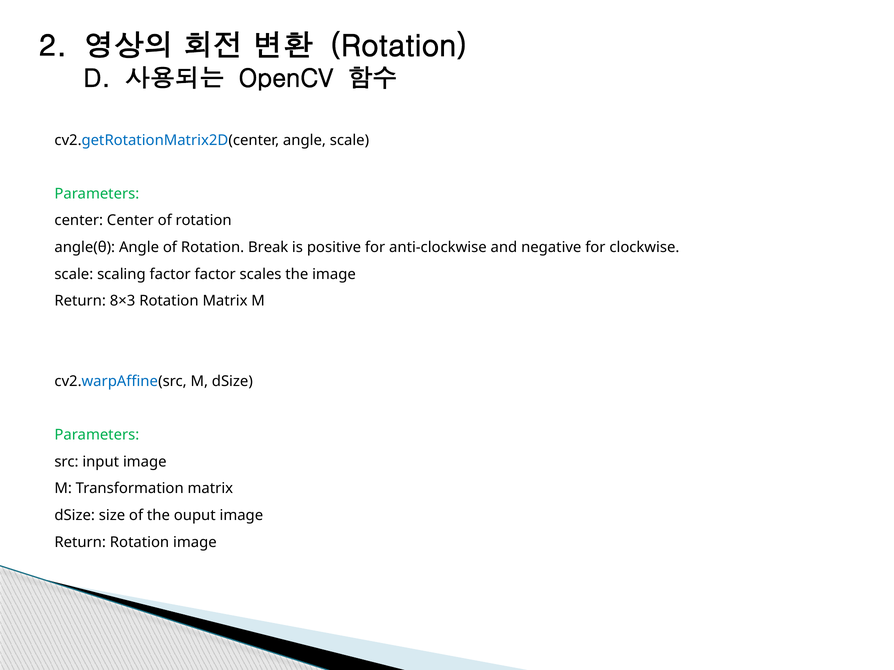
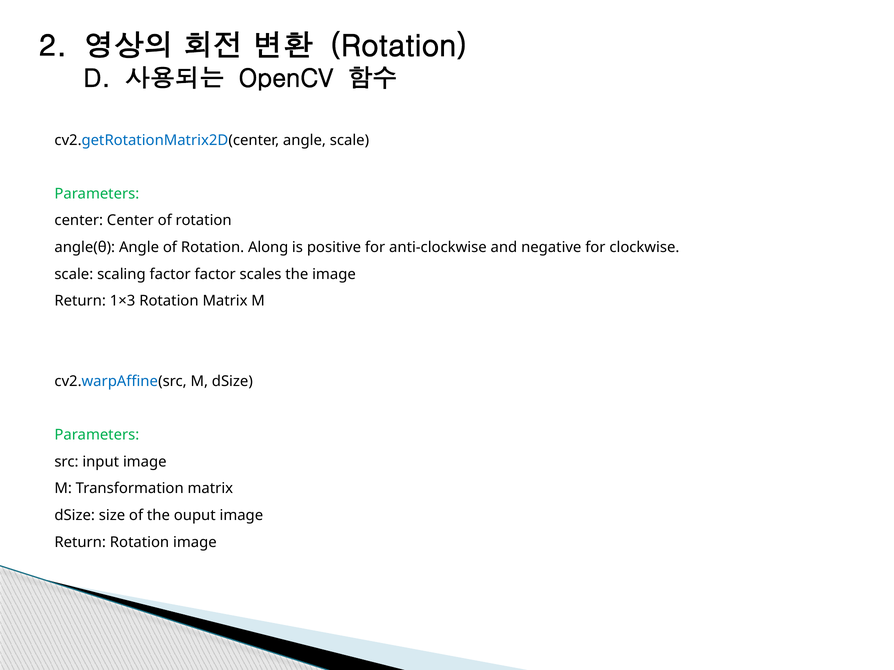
Break: Break -> Along (268, 248)
8×3: 8×3 -> 1×3 (123, 301)
